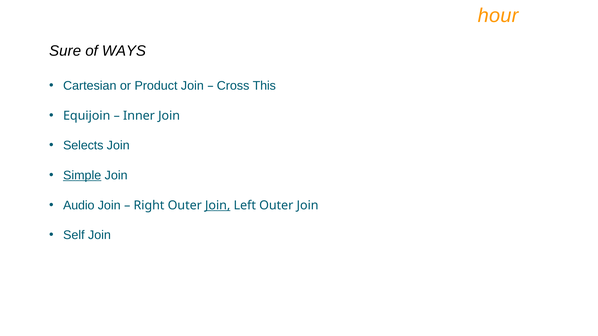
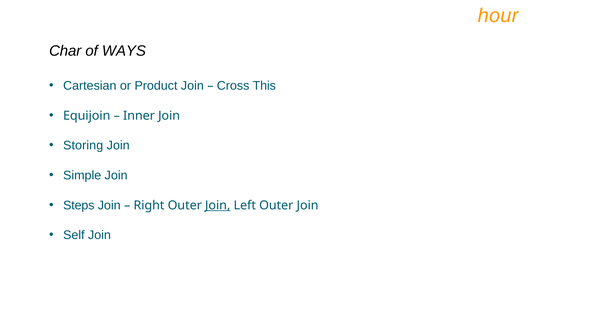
Sure: Sure -> Char (65, 51)
Selects: Selects -> Storing (83, 146)
Simple underline: present -> none (82, 176)
Audio: Audio -> Steps (79, 206)
